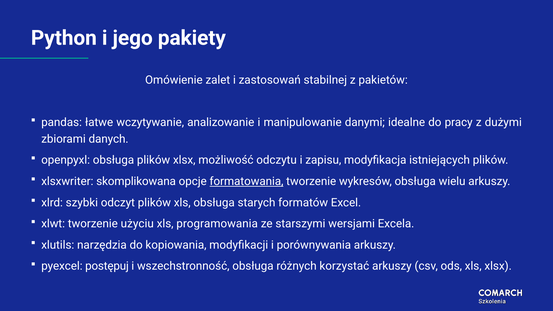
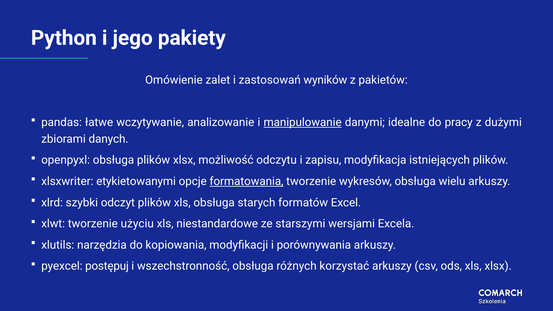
stabilnej: stabilnej -> wyników (325, 80)
manipulowanie underline: none -> present (303, 122)
skomplikowana: skomplikowana -> etykietowanymi (136, 181)
programowania: programowania -> niestandardowe (217, 224)
